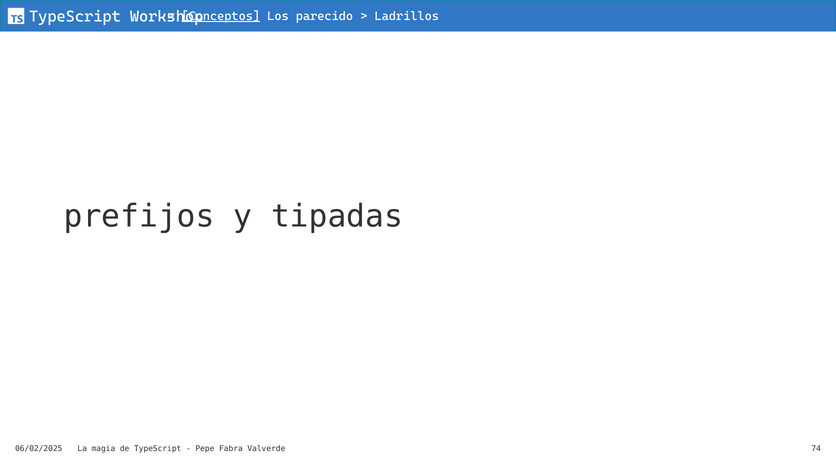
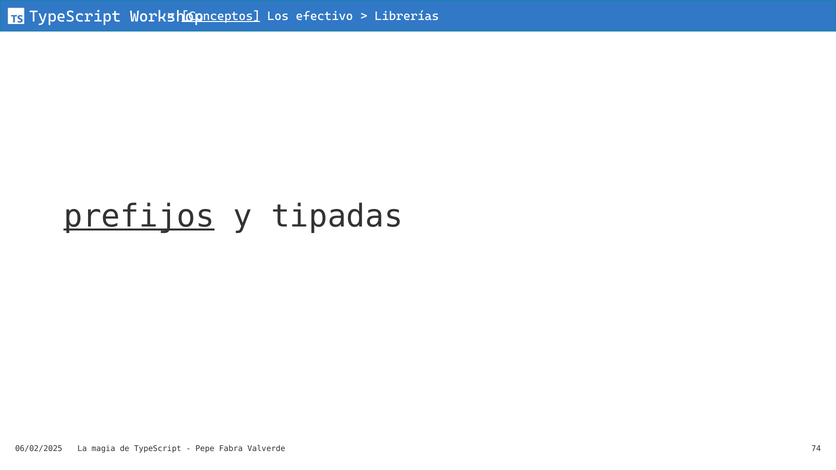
parecido: parecido -> efectivo (324, 16)
Ladrillos: Ladrillos -> Librerías (407, 16)
prefijos underline: none -> present (139, 216)
